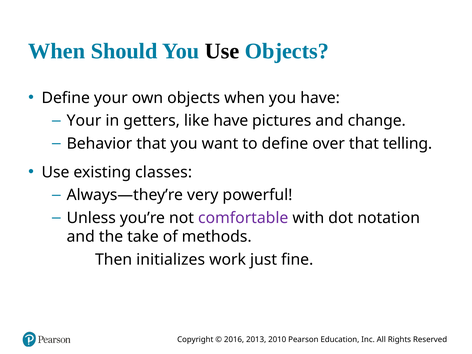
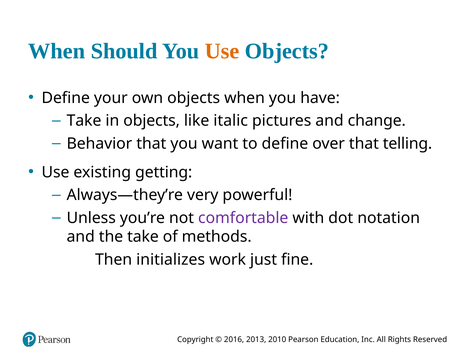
Use colour: black -> orange (222, 51)
Your: Your -> Take (84, 121)
in getters: getters -> objects (152, 121)
like have: have -> italic (231, 121)
classes: classes -> getting (164, 172)
